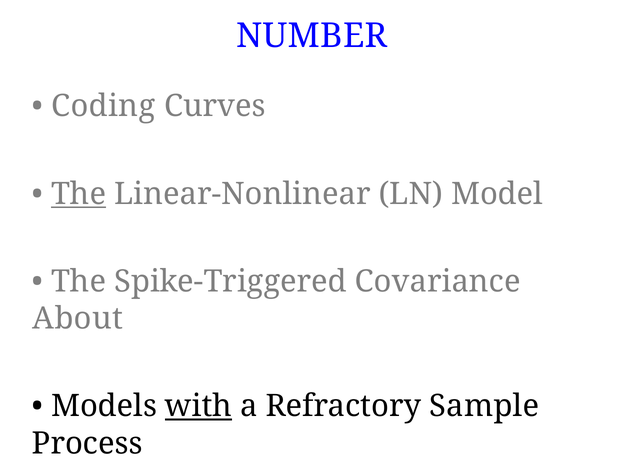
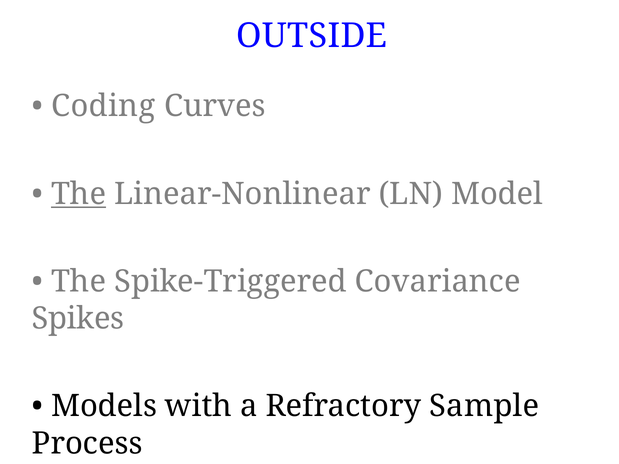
NUMBER: NUMBER -> OUTSIDE (312, 36)
About: About -> Spikes (78, 319)
with underline: present -> none (199, 406)
